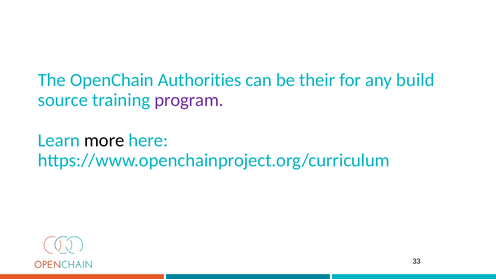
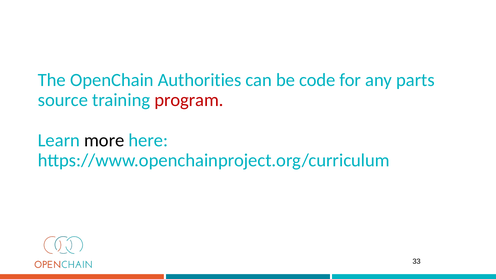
their: their -> code (317, 80)
build: build -> parts (415, 80)
program colour: purple -> red (189, 100)
